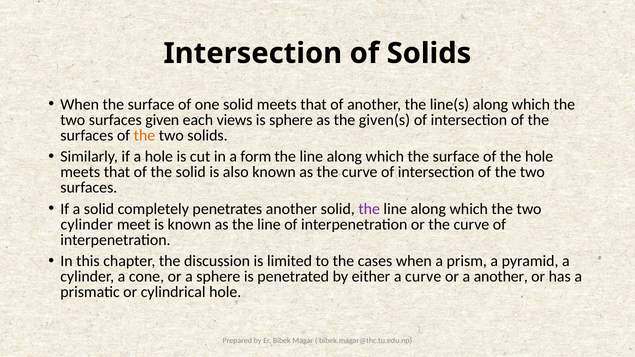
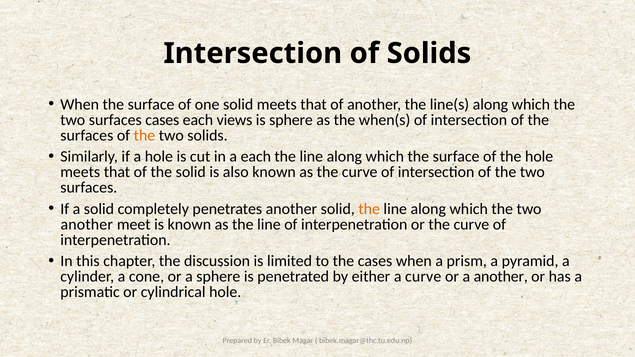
surfaces given: given -> cases (162, 120)
given(s: given(s -> when(s (385, 120)
a form: form -> each (256, 157)
the colour: purple -> orange (369, 209)
cylinder: cylinder -> another (87, 224)
